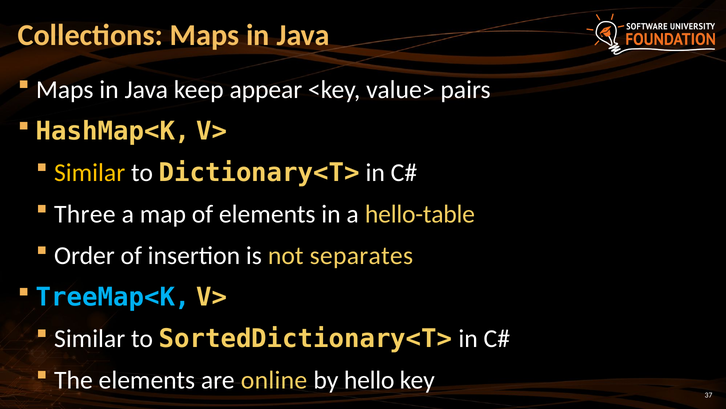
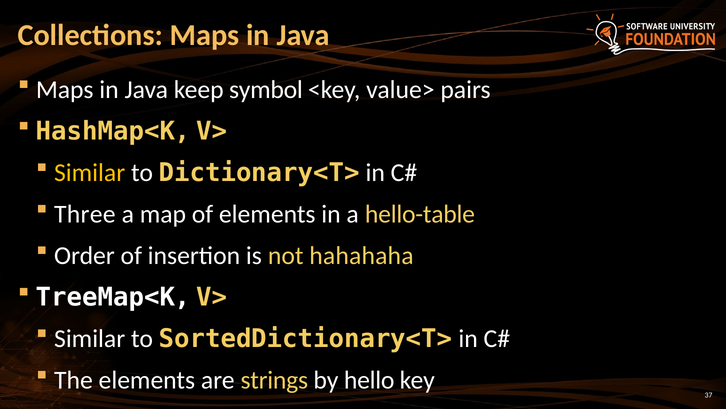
appear: appear -> symbol (266, 89)
separates: separates -> hahahaha (361, 255)
TreeMap<K colour: light blue -> white (113, 297)
online: online -> strings (274, 380)
